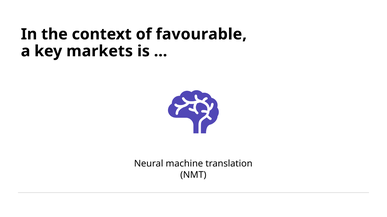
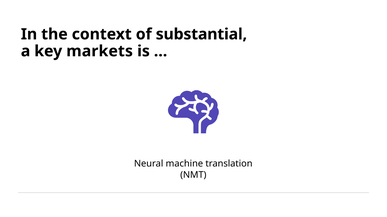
favourable: favourable -> substantial (201, 34)
